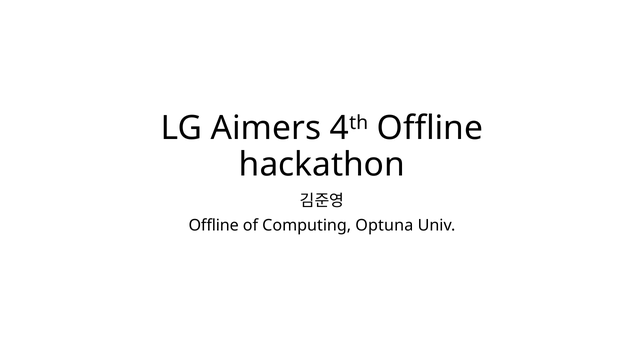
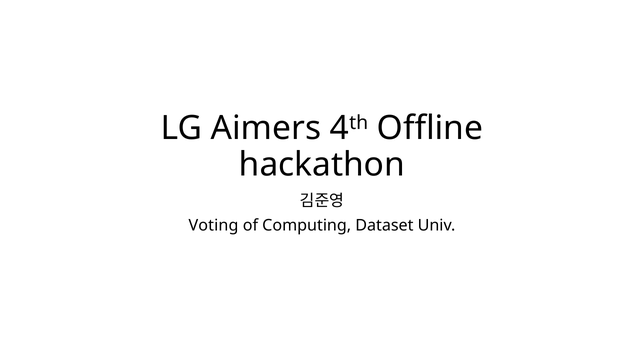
Offline: Offline -> Voting (214, 225)
Optuna: Optuna -> Dataset (384, 225)
